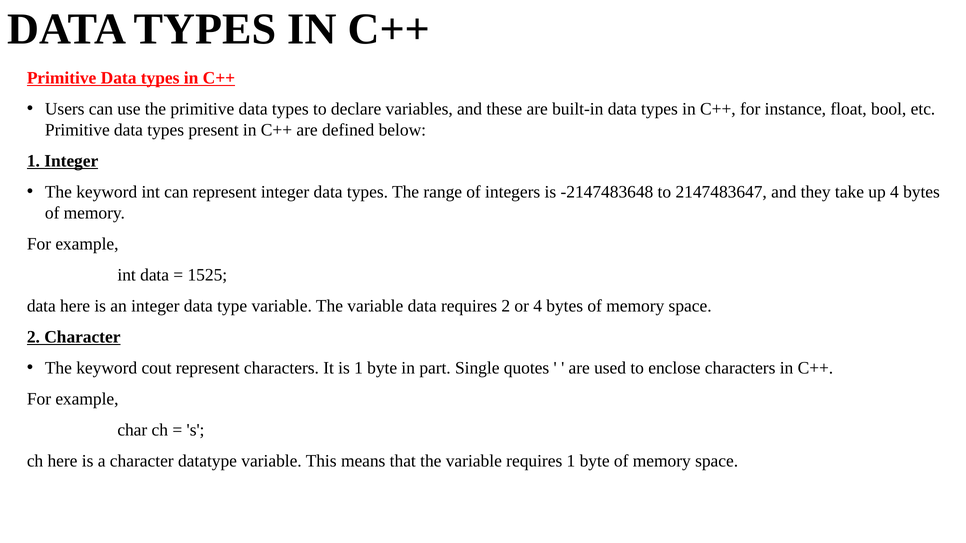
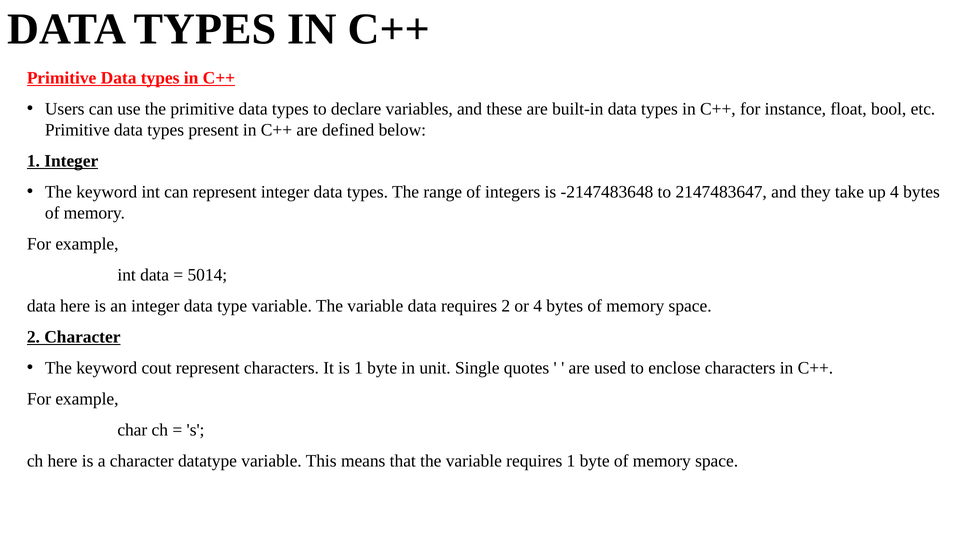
1525: 1525 -> 5014 (207, 275)
part: part -> unit (435, 368)
